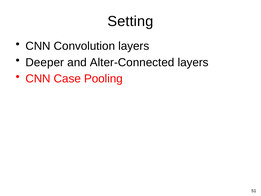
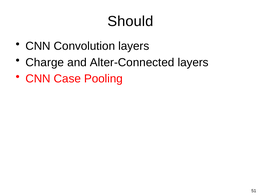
Setting: Setting -> Should (130, 21)
Deeper: Deeper -> Charge (45, 62)
